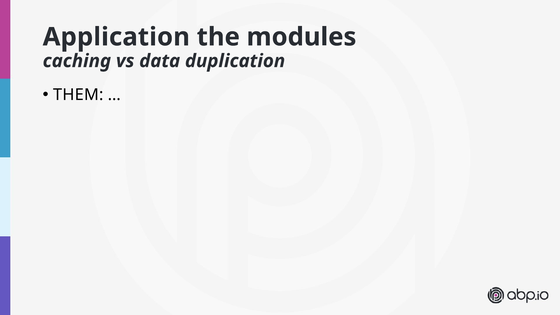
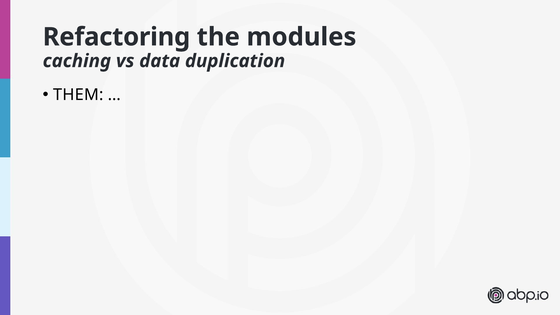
Application: Application -> Refactoring (116, 37)
